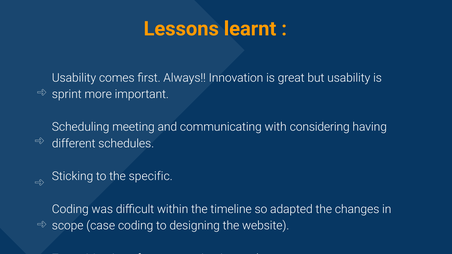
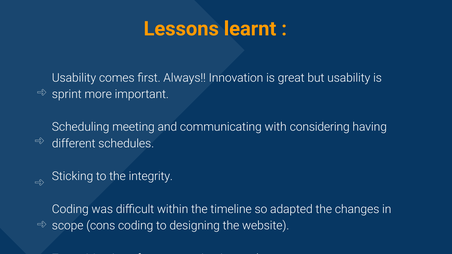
specific: specific -> integrity (151, 176)
case: case -> cons (101, 226)
